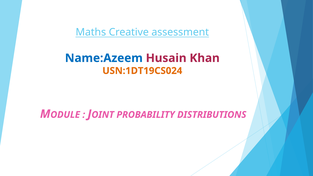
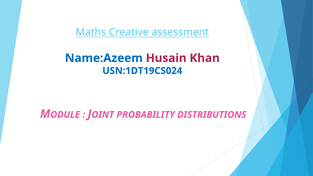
USN:1DT19CS024 colour: orange -> blue (142, 71)
